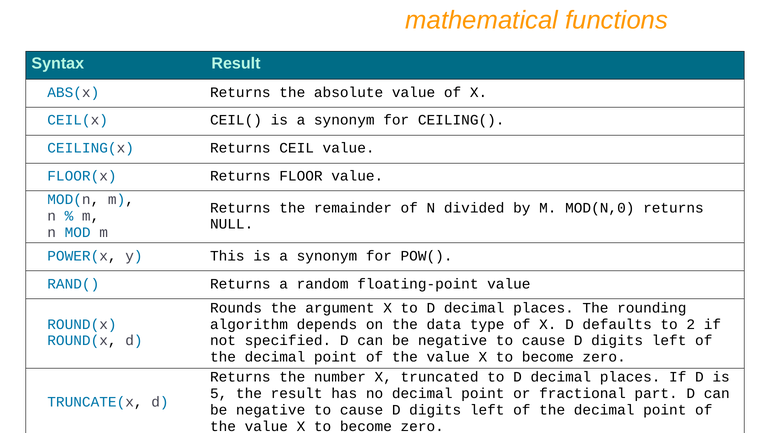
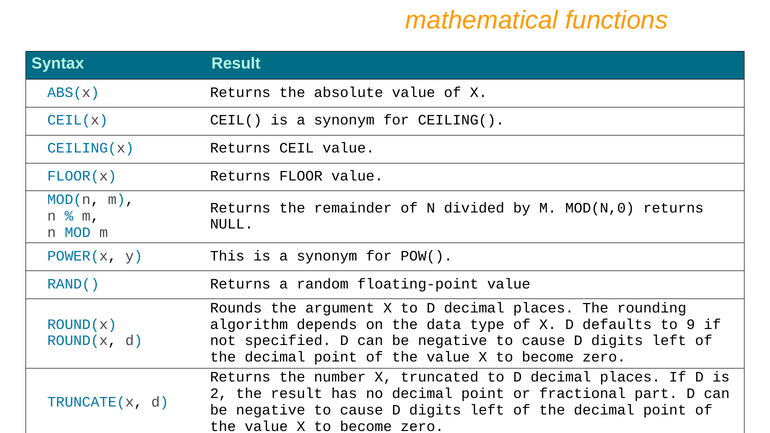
2: 2 -> 9 (691, 324)
5: 5 -> 2 (219, 394)
